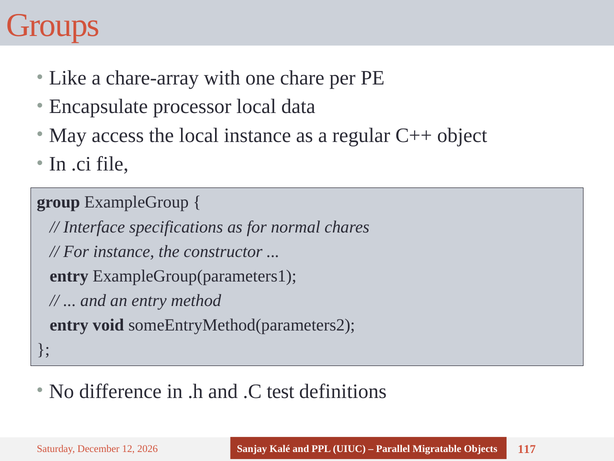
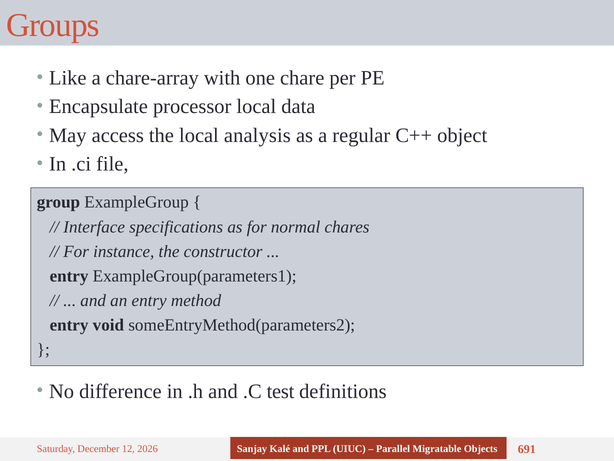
local instance: instance -> analysis (257, 135)
117: 117 -> 691 (527, 449)
